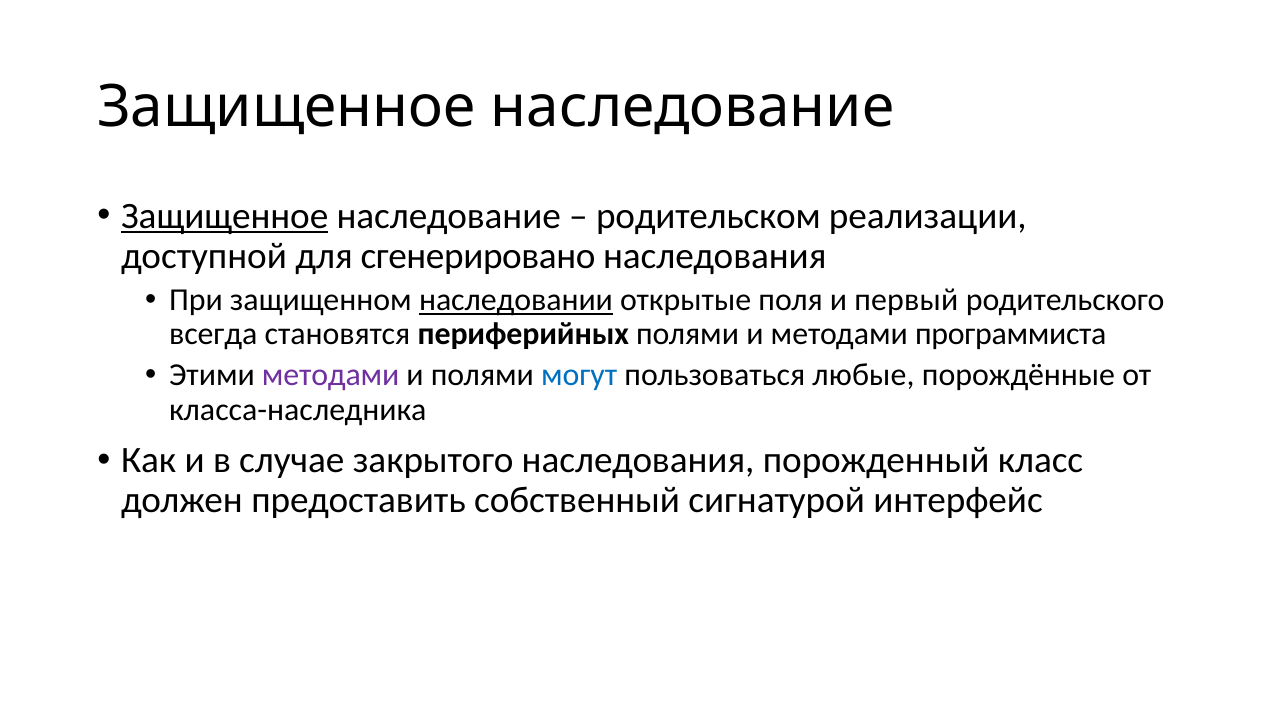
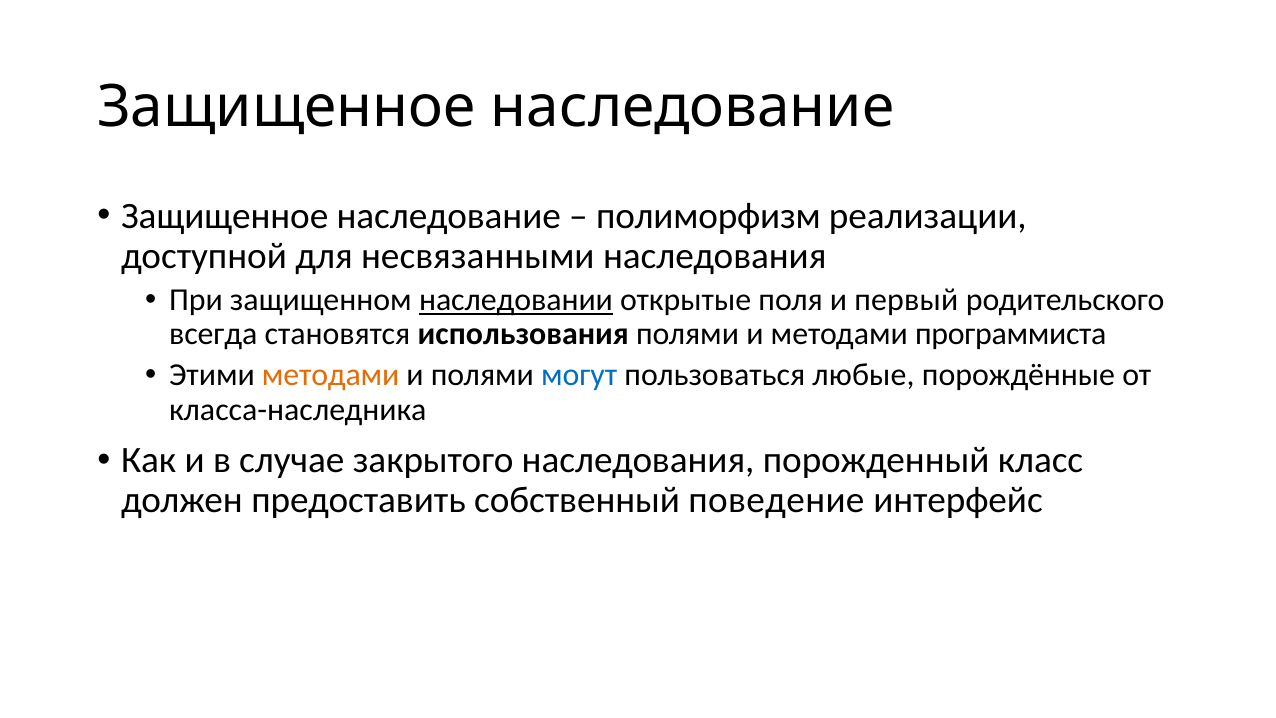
Защищенное underline: present -> none (225, 216)
родительском: родительском -> полиморфизм (708, 216)
сгенерировано: сгенерировано -> несвязанными (478, 256)
периферийных: периферийных -> использования (523, 334)
методами colour: purple -> orange (331, 375)
сигнатурой: сигнатурой -> поведение (776, 500)
